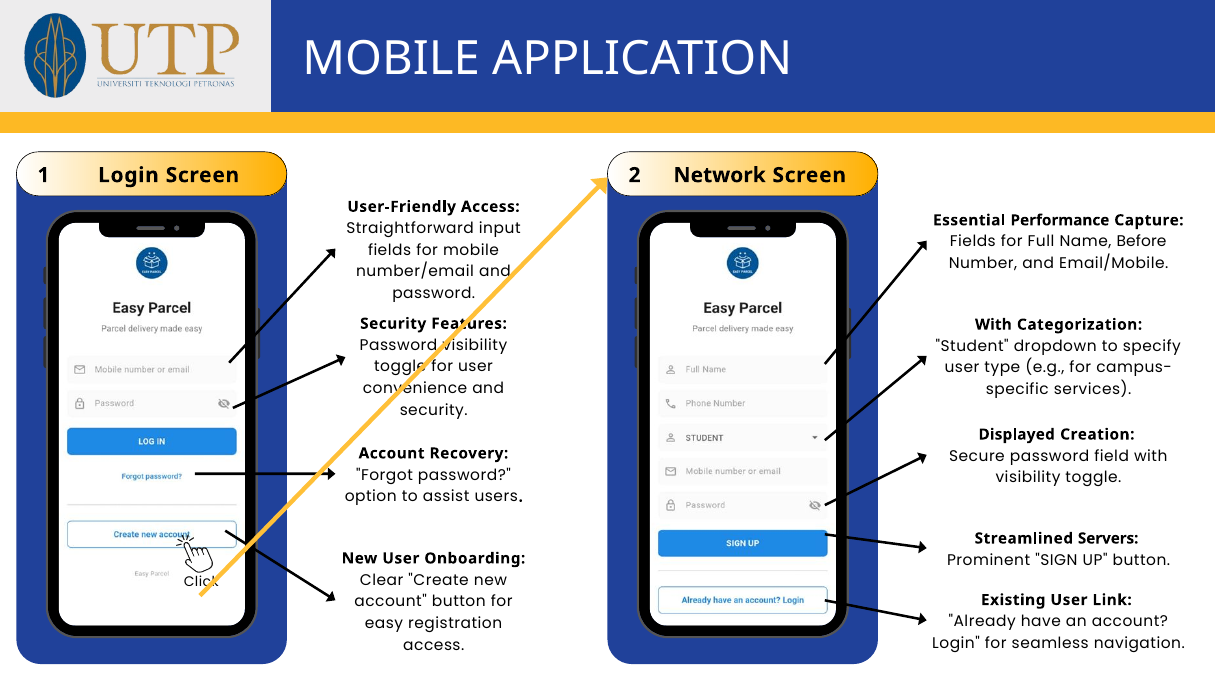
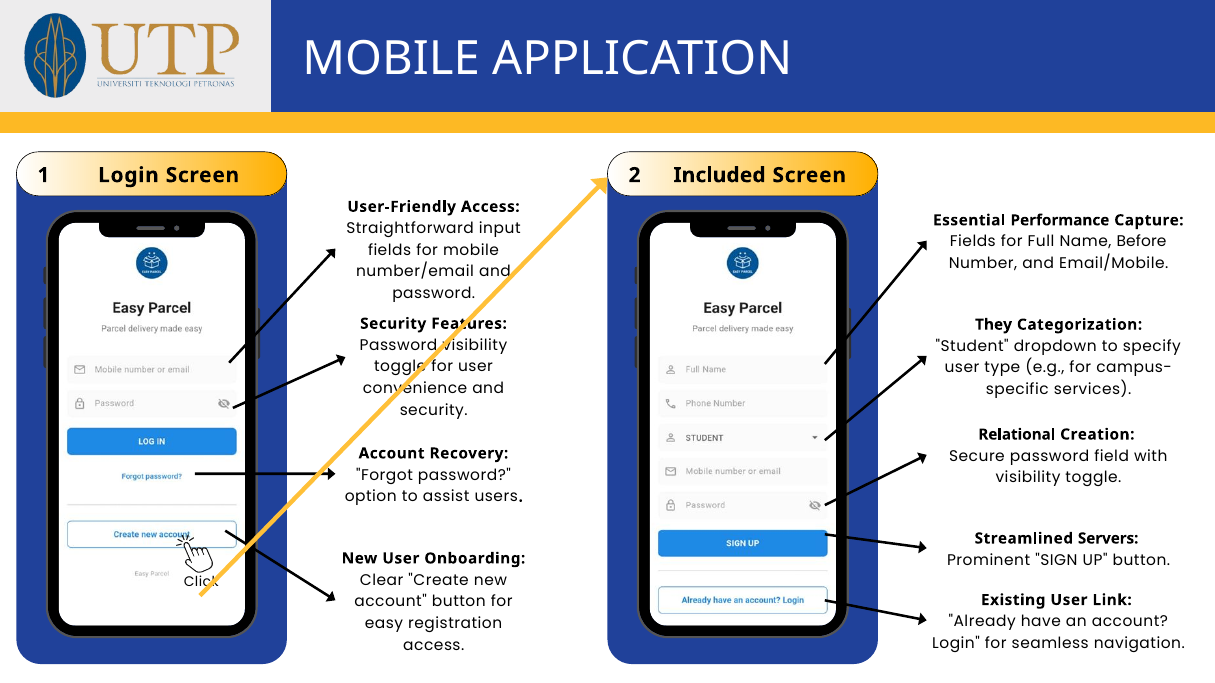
Network: Network -> Included (720, 175)
With: With -> They (993, 325)
Displayed: Displayed -> Relational (1017, 435)
